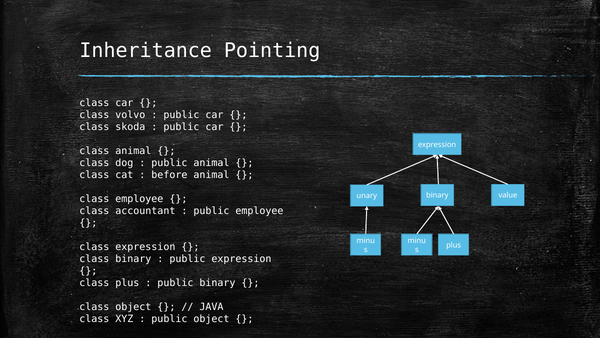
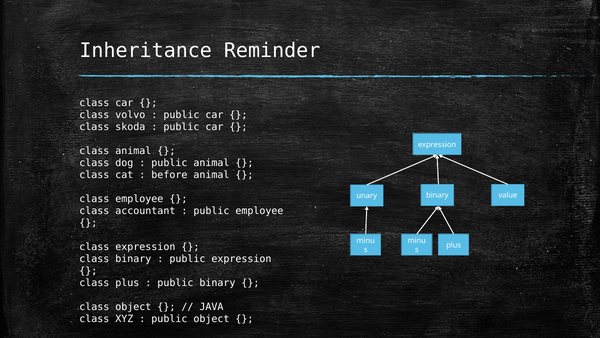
Pointing: Pointing -> Reminder (272, 51)
